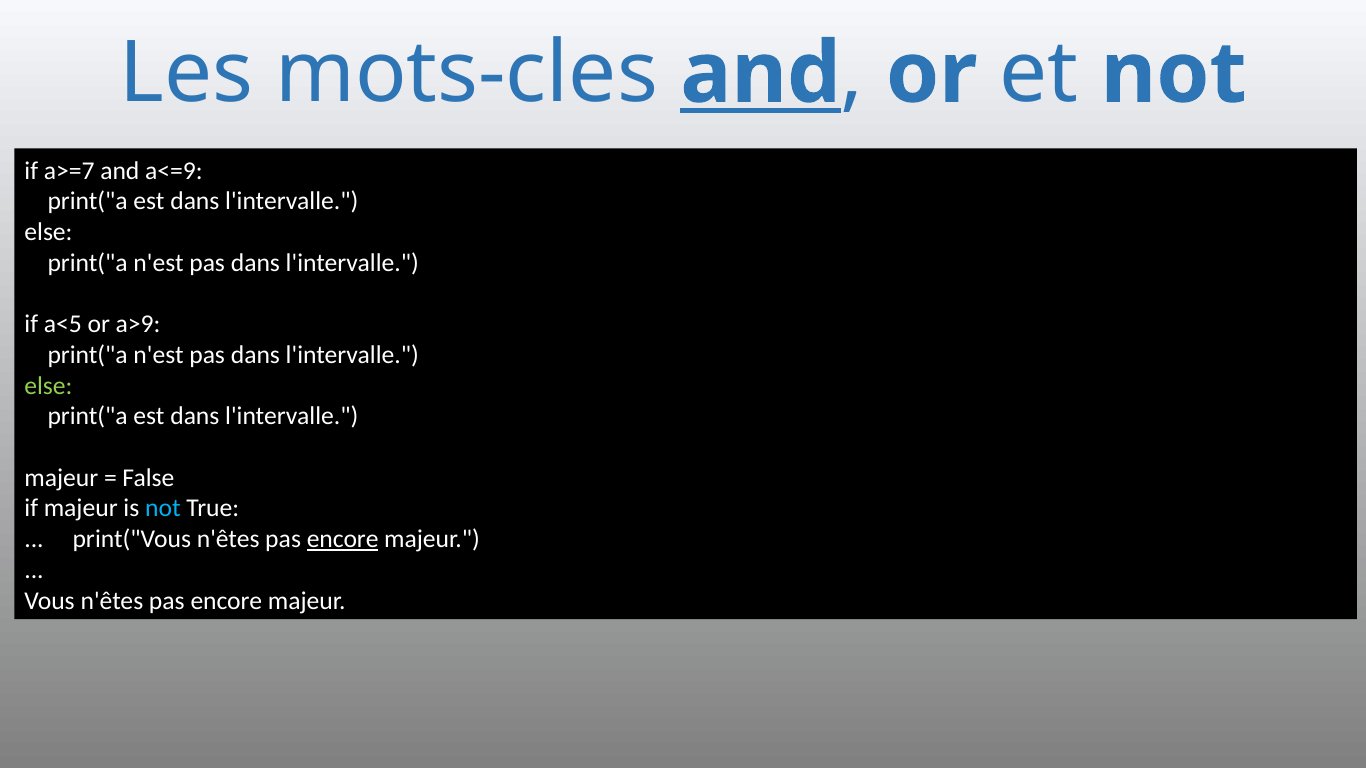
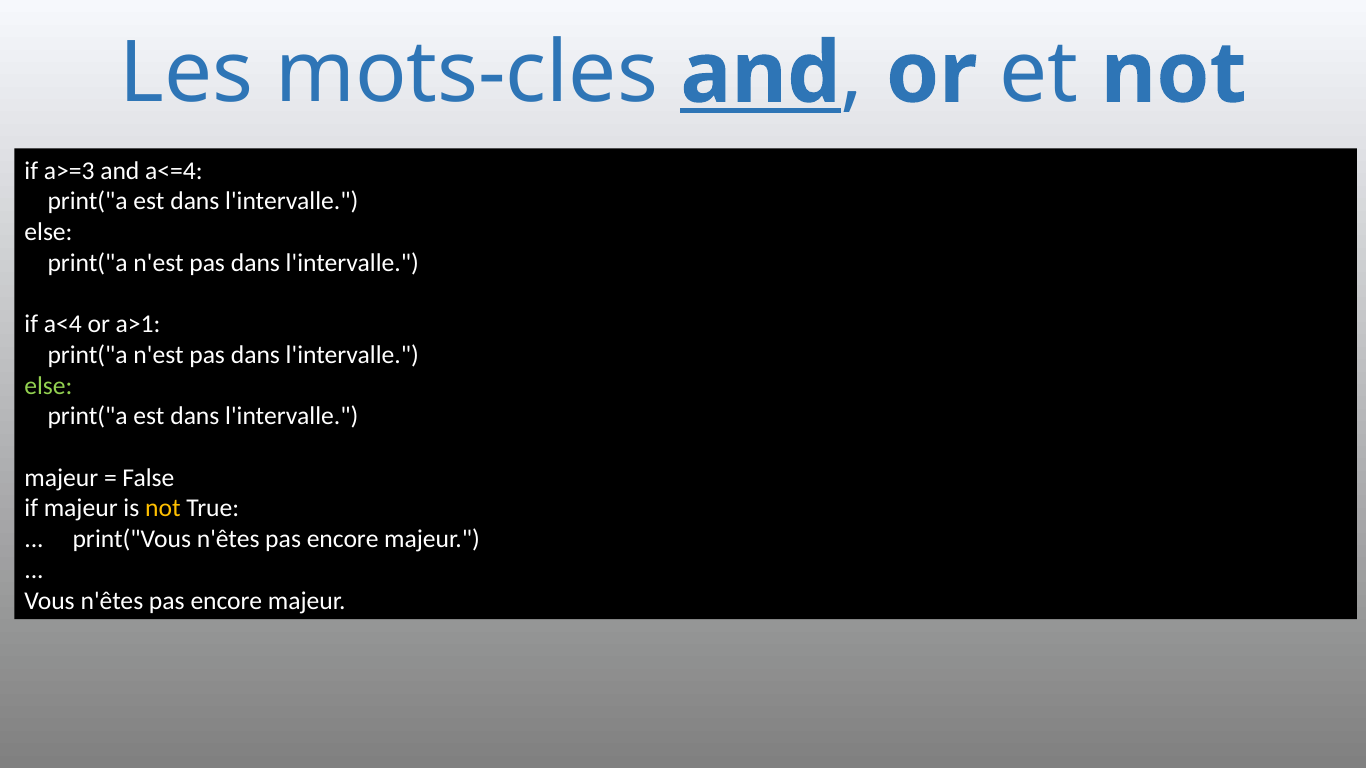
a>=7: a>=7 -> a>=3 (69, 171)
a<=9: a<=9 -> a<=4 (174, 171)
a<5: a<5 -> a<4 (63, 324)
a>9: a>9 -> a>1 (138, 324)
not colour: light blue -> yellow (163, 509)
encore underline: present -> none (343, 539)
